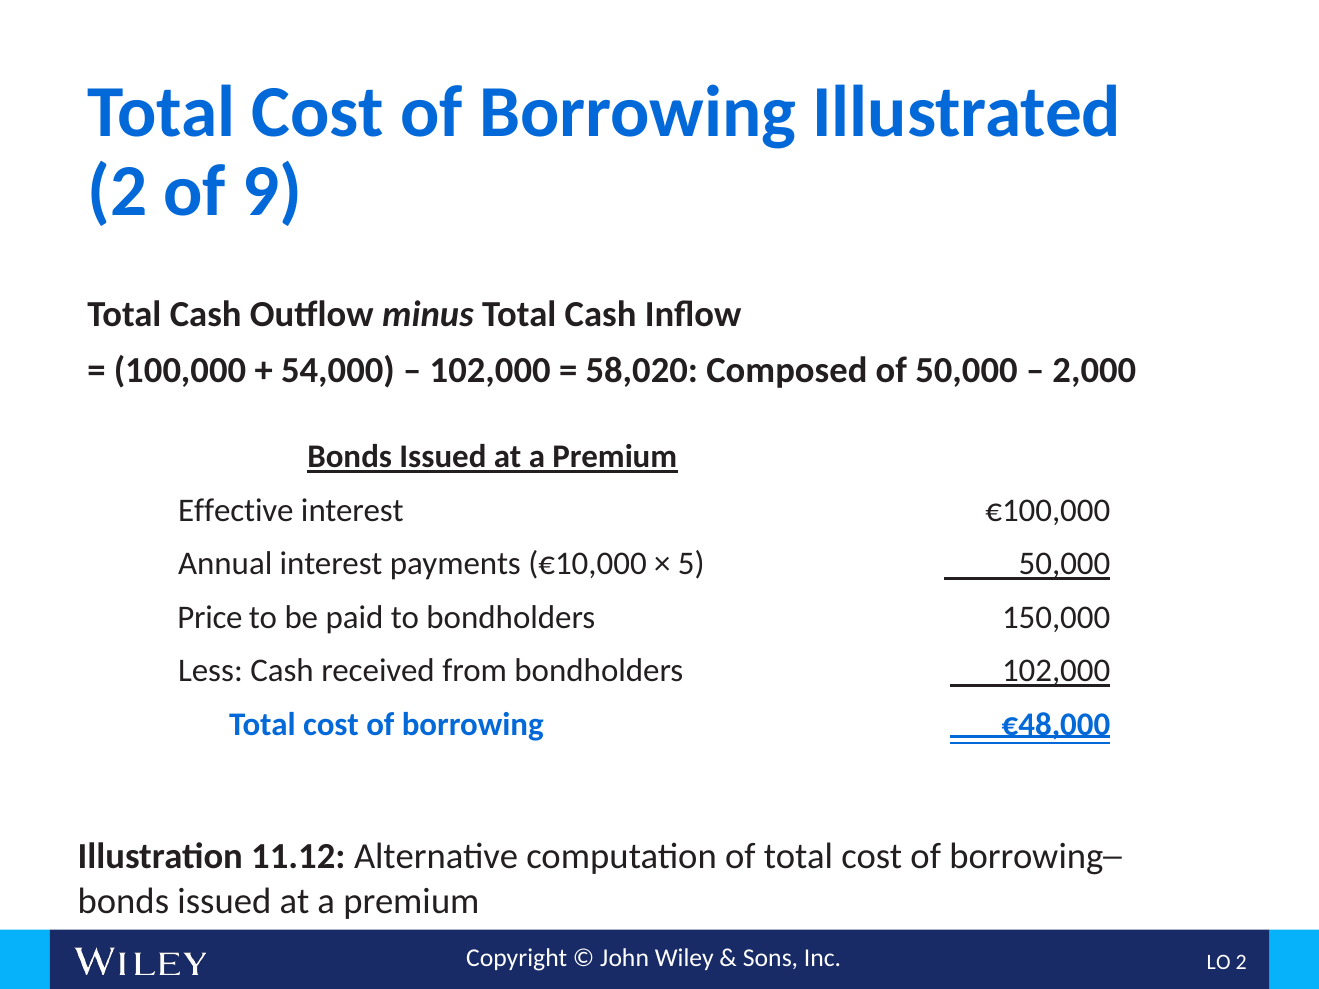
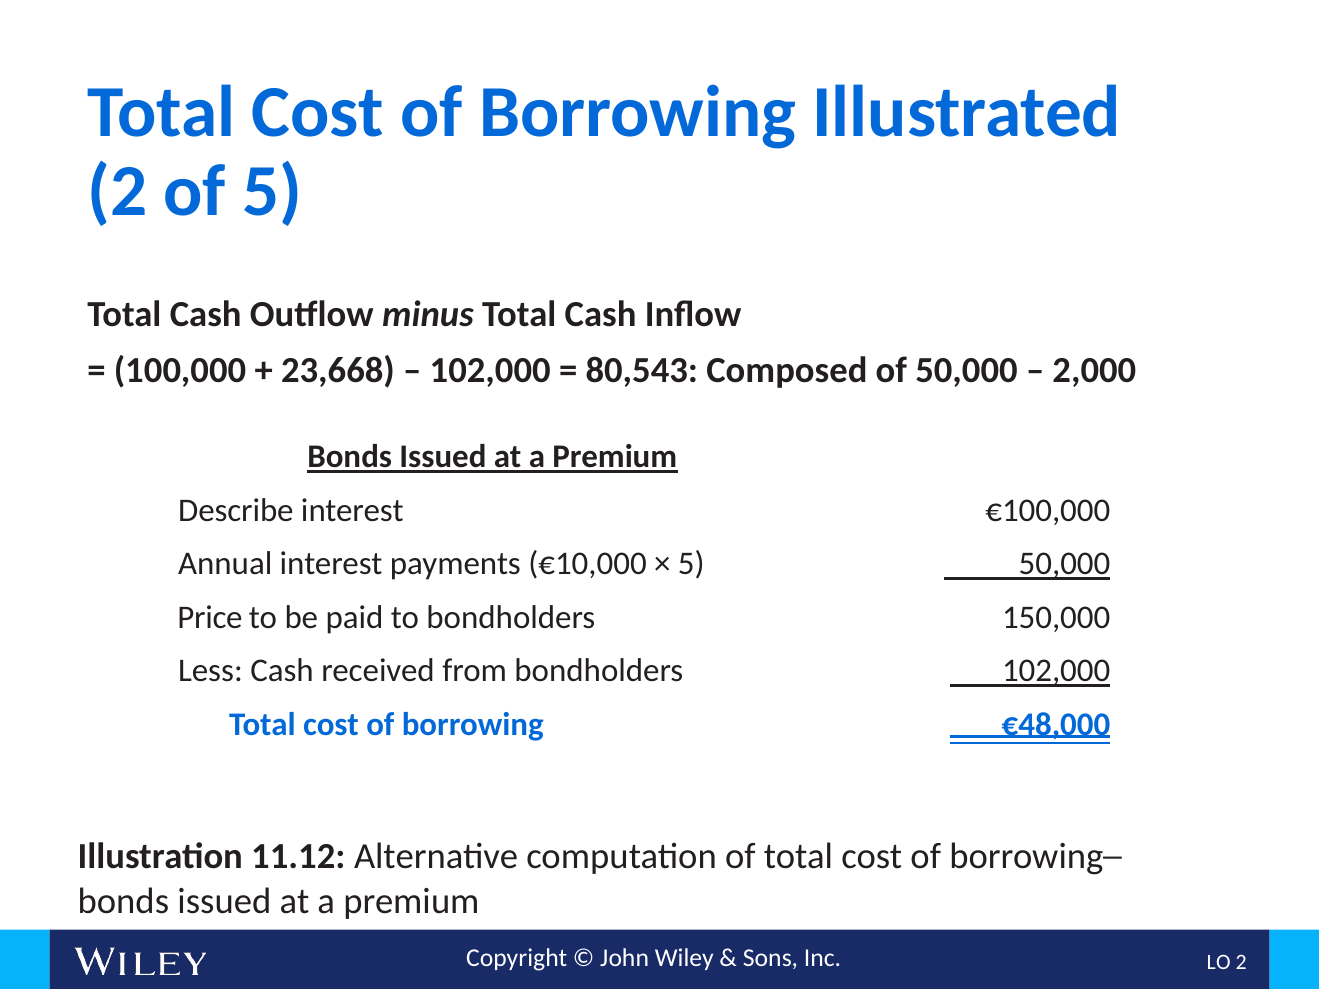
of 9: 9 -> 5 (273, 191)
54,000: 54,000 -> 23,668 (338, 370)
58,020: 58,020 -> 80,543 (642, 370)
Effective: Effective -> Describe (236, 511)
